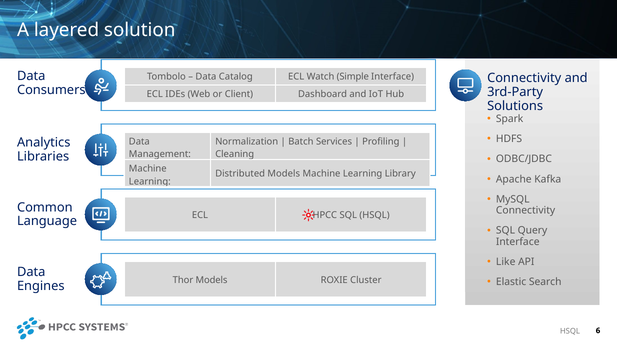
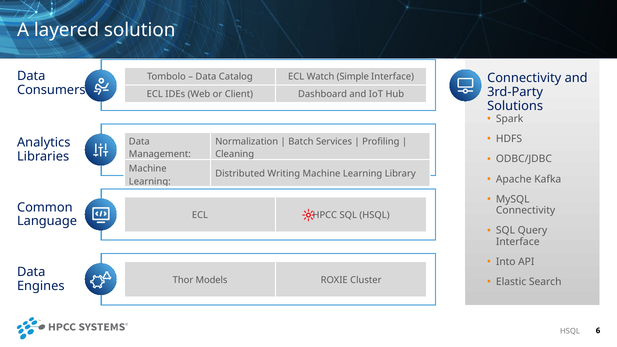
Distributed Models: Models -> Writing (284, 174)
Like: Like -> Into (506, 262)
